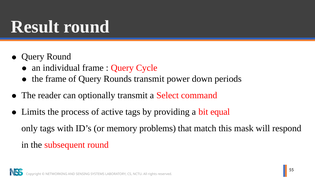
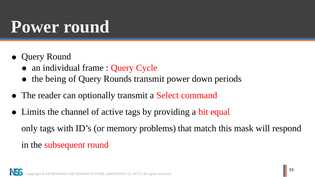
Result: Result -> Power (35, 27)
the frame: frame -> being (56, 79)
process: process -> channel (75, 112)
